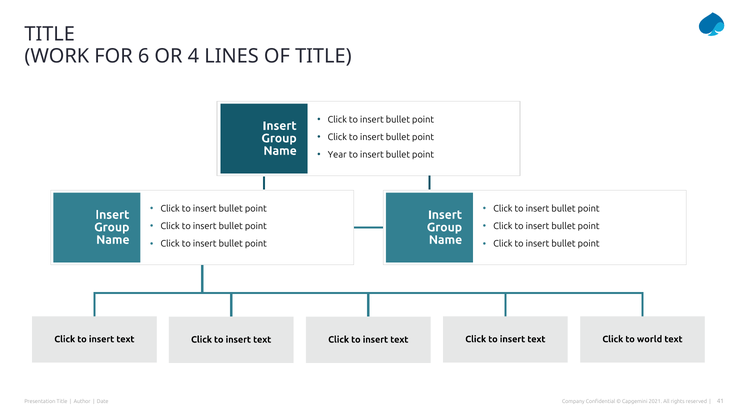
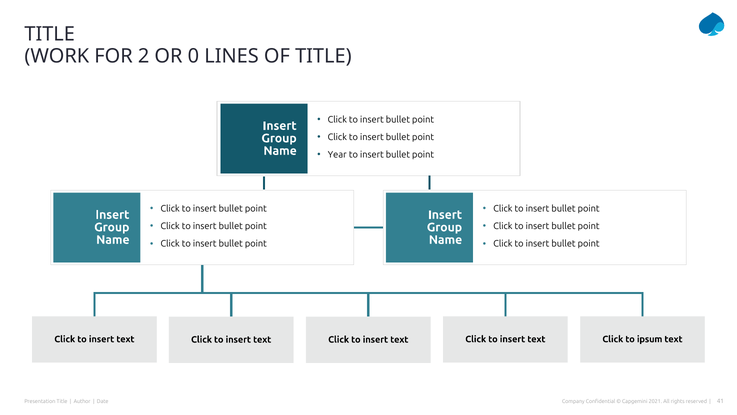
6: 6 -> 2 (144, 56)
4: 4 -> 0 (193, 56)
world: world -> ipsum (650, 339)
